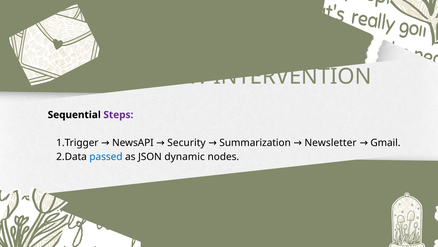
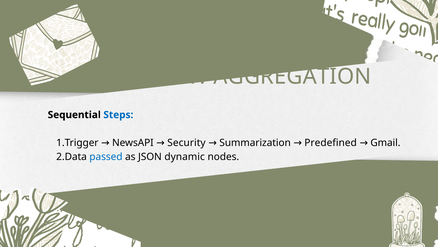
INTERVENTION: INTERVENTION -> AGGREGATION (292, 76)
Steps colour: purple -> blue (118, 115)
Newsletter: Newsletter -> Predefined (331, 143)
